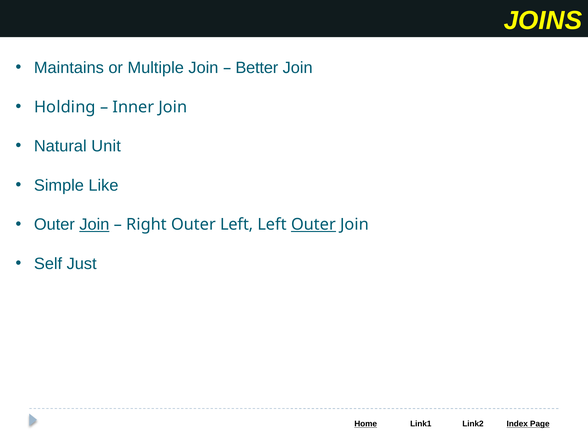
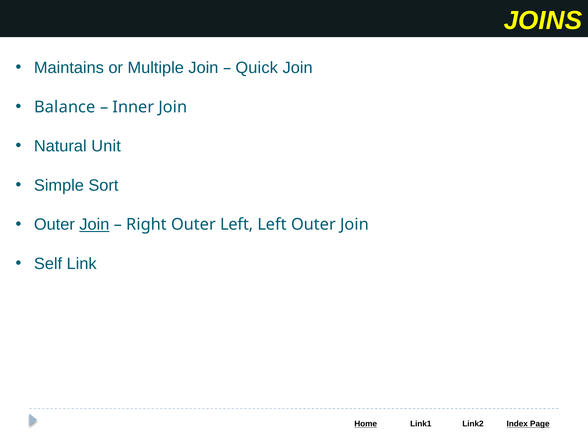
Better: Better -> Quick (257, 68)
Holding: Holding -> Balance (65, 107)
Like: Like -> Sort (103, 185)
Outer underline: present -> none (313, 225)
Just: Just -> Link (82, 264)
